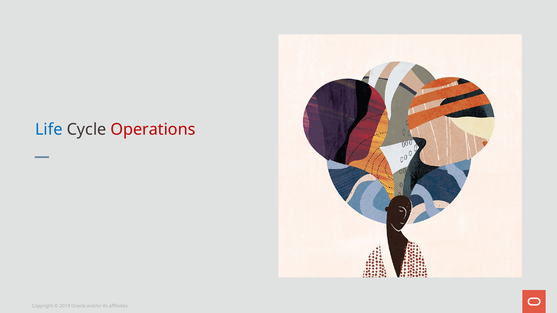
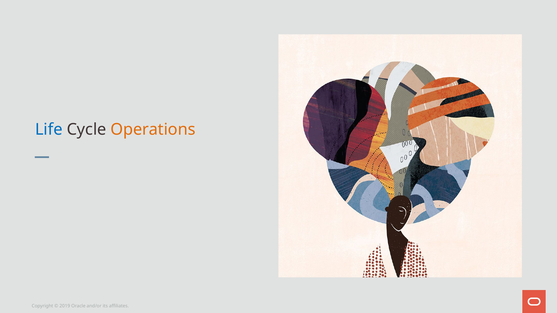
Operations colour: red -> orange (153, 130)
